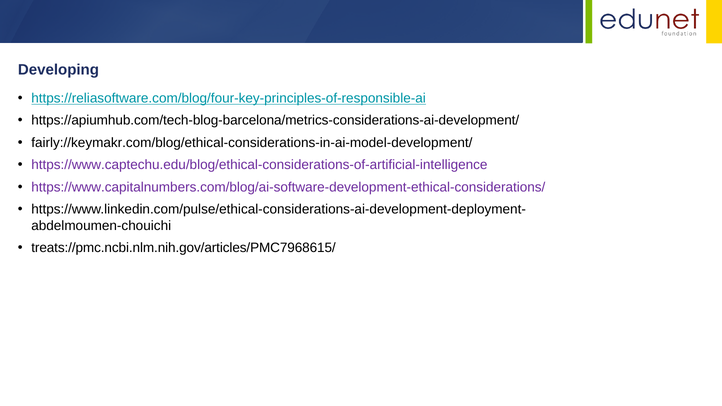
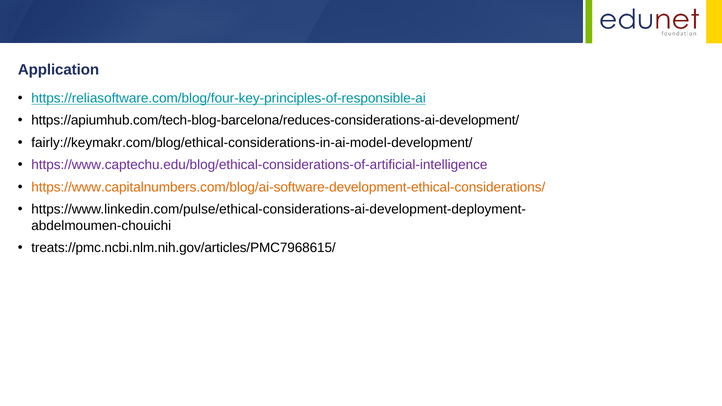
Developing: Developing -> Application (58, 70)
https://apiumhub.com/tech-blog-barcelona/metrics-considerations-ai-development/: https://apiumhub.com/tech-blog-barcelona/metrics-considerations-ai-development/ -> https://apiumhub.com/tech-blog-barcelona/reduces-considerations-ai-development/ (275, 121)
https://www.capitalnumbers.com/blog/ai-software-development-ethical-considerations/ colour: purple -> orange (288, 187)
